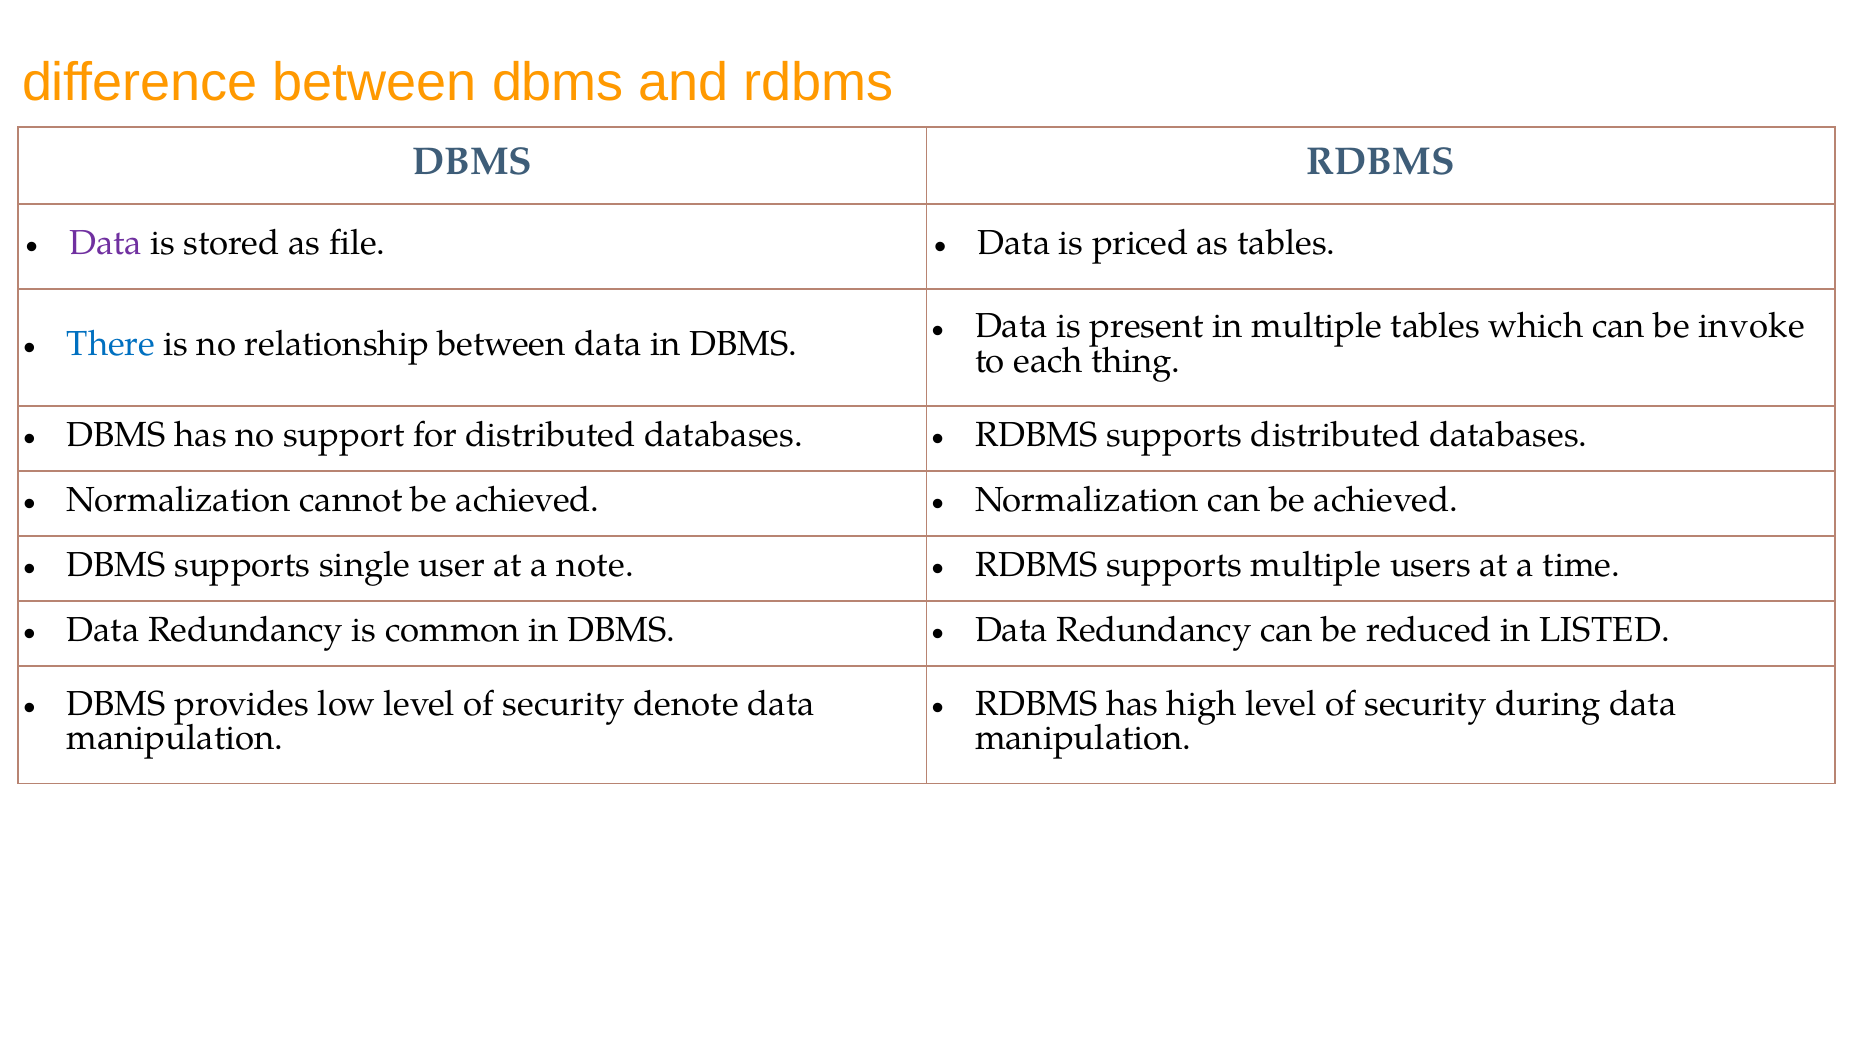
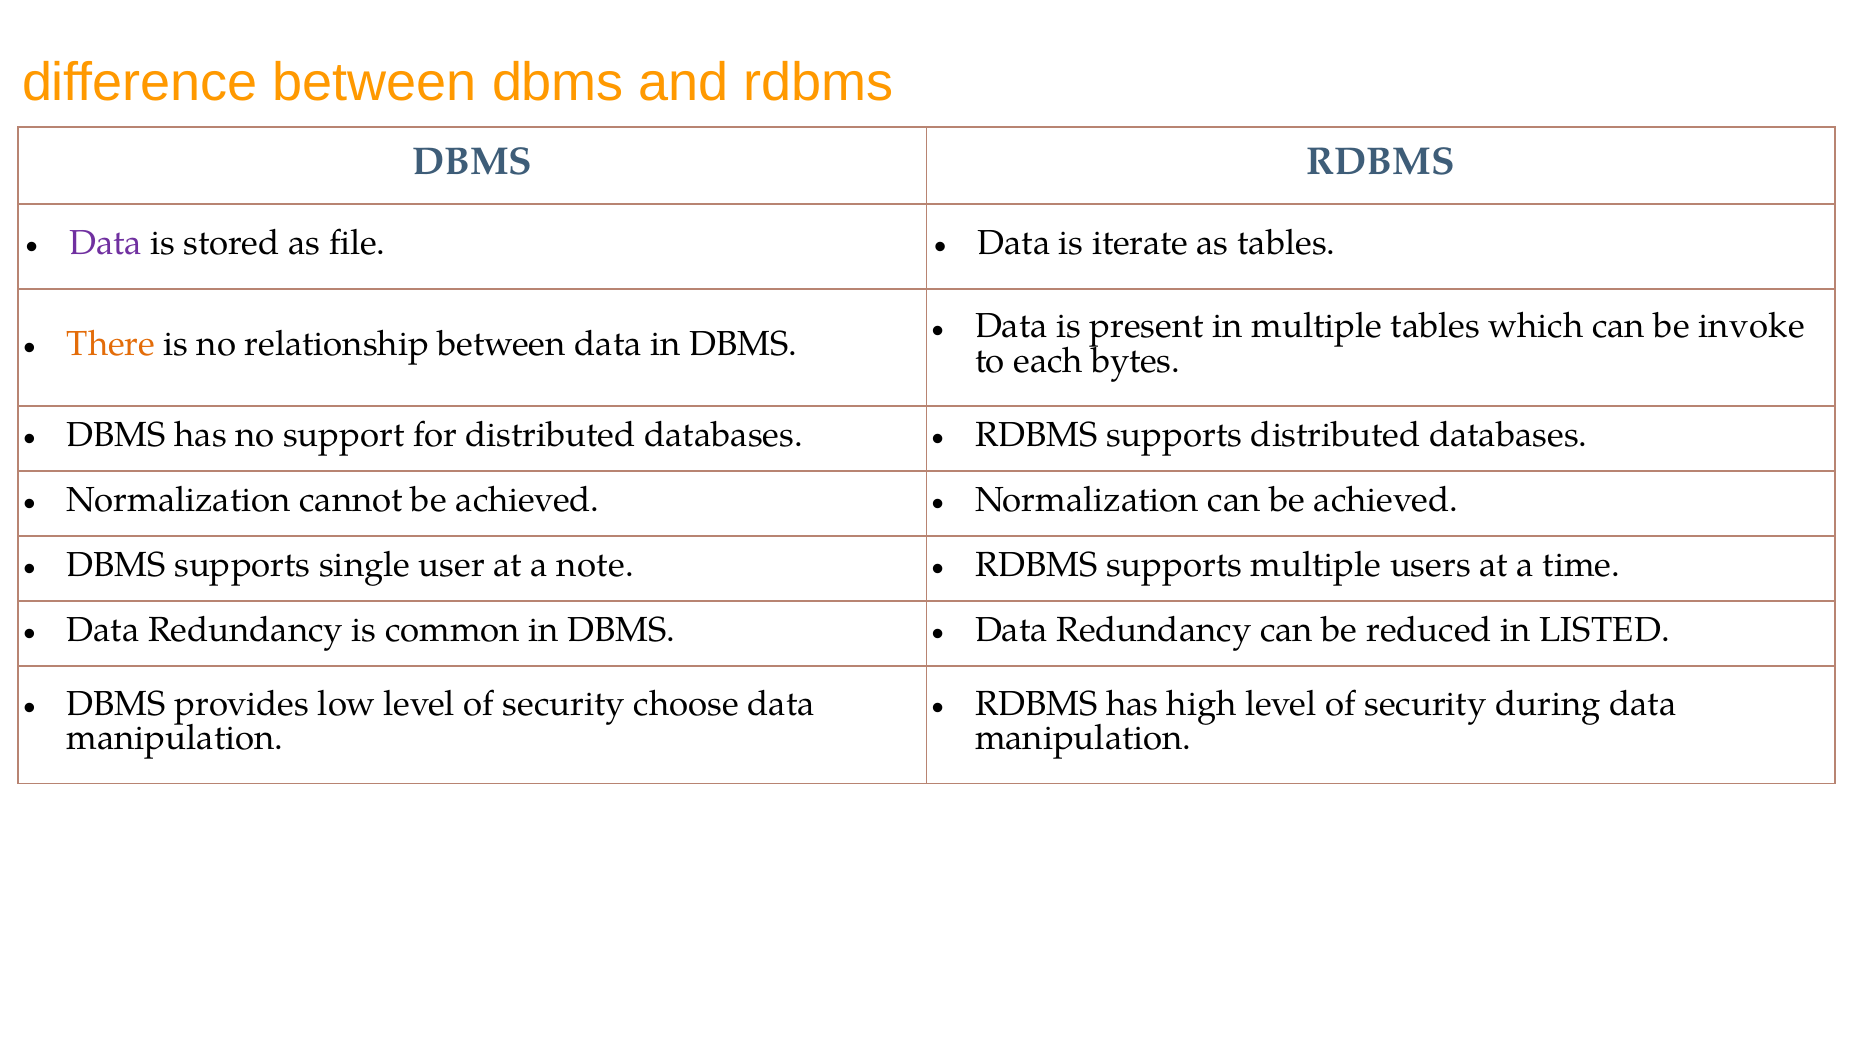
priced: priced -> iterate (1140, 243)
There colour: blue -> orange (111, 344)
thing: thing -> bytes (1136, 361)
denote: denote -> choose (686, 704)
